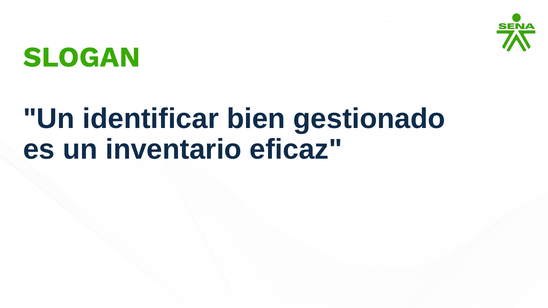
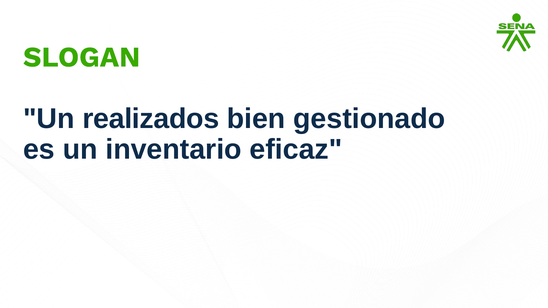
identificar: identificar -> realizados (151, 119)
